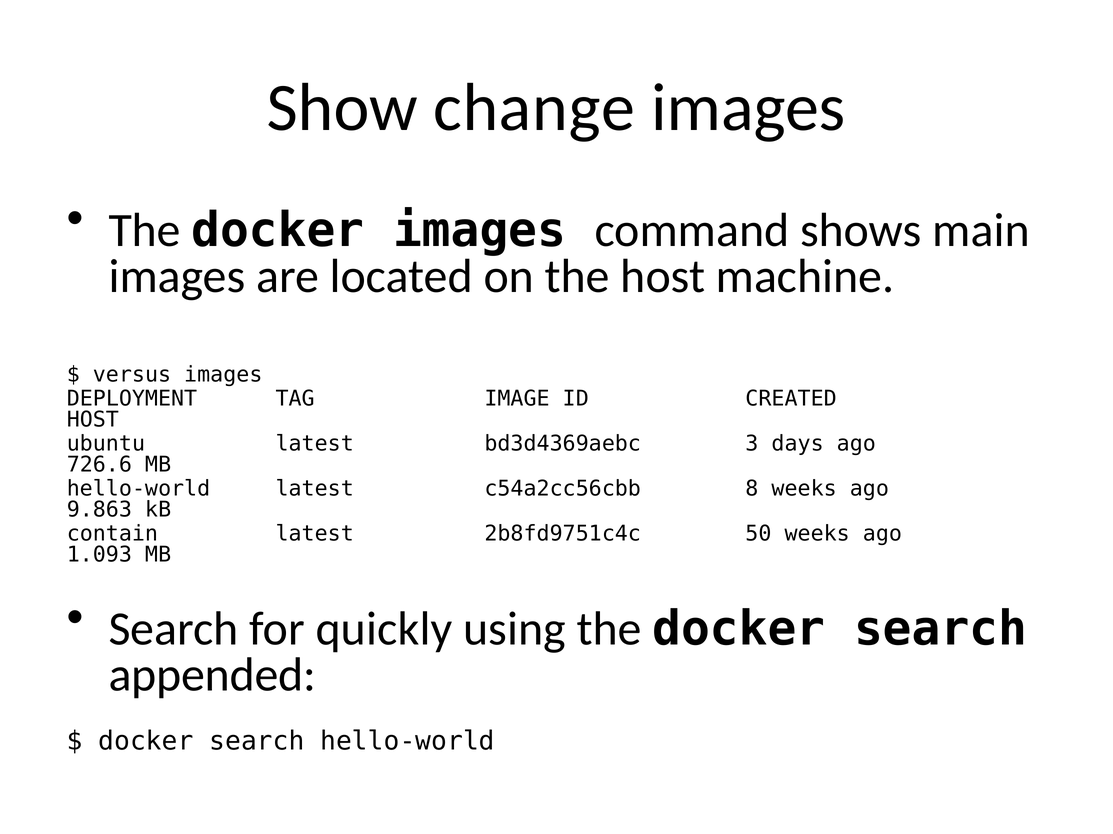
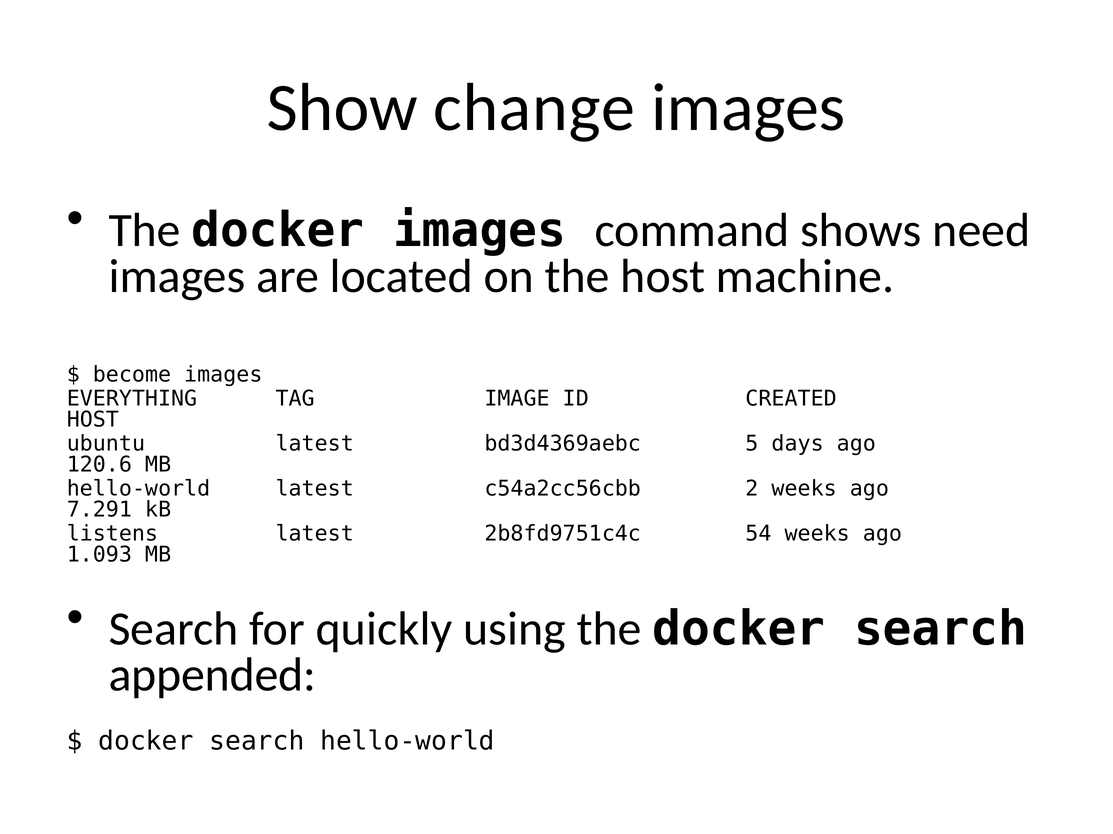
main: main -> need (981, 231)
versus: versus -> become (132, 375)
DEPLOYMENT: DEPLOYMENT -> EVERYTHING (132, 399)
3: 3 -> 5 (752, 444)
726.6: 726.6 -> 120.6 (99, 465)
8: 8 -> 2 (752, 489)
9.863: 9.863 -> 7.291 (99, 510)
contain: contain -> listens (112, 534)
50: 50 -> 54 (758, 534)
